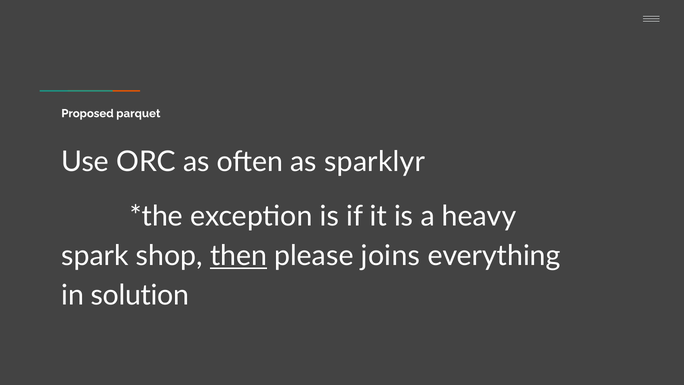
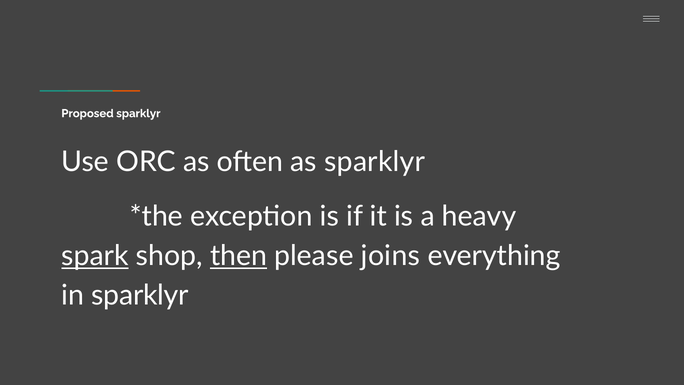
Proposed parquet: parquet -> sparklyr (138, 113)
spark underline: none -> present (95, 256)
in solution: solution -> sparklyr (140, 295)
